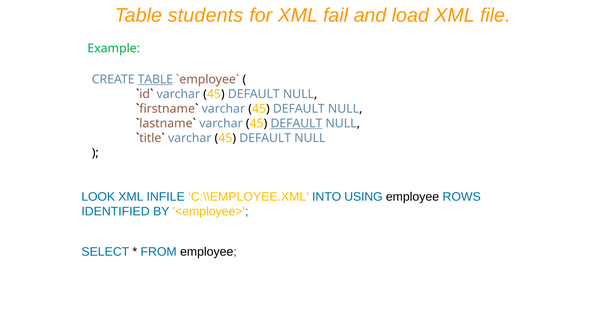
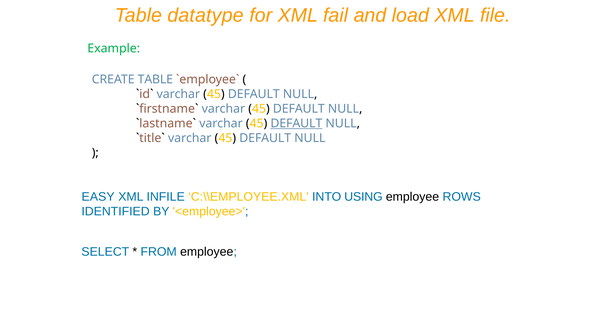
students: students -> datatype (206, 15)
TABLE underline: present -> none (155, 79)
LOOK: LOOK -> EASY (98, 197)
